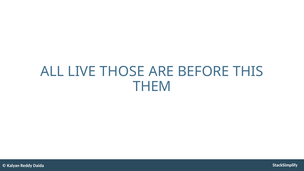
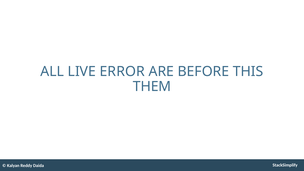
THOSE: THOSE -> ERROR (122, 71)
